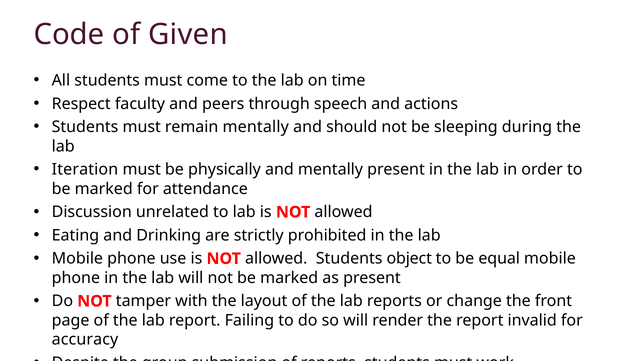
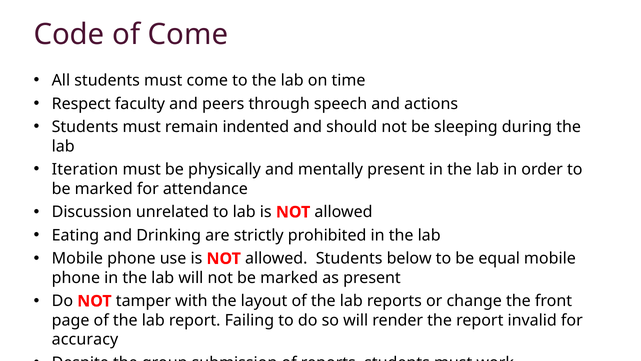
of Given: Given -> Come (188, 35)
remain mentally: mentally -> indented (256, 127)
object: object -> below (409, 258)
